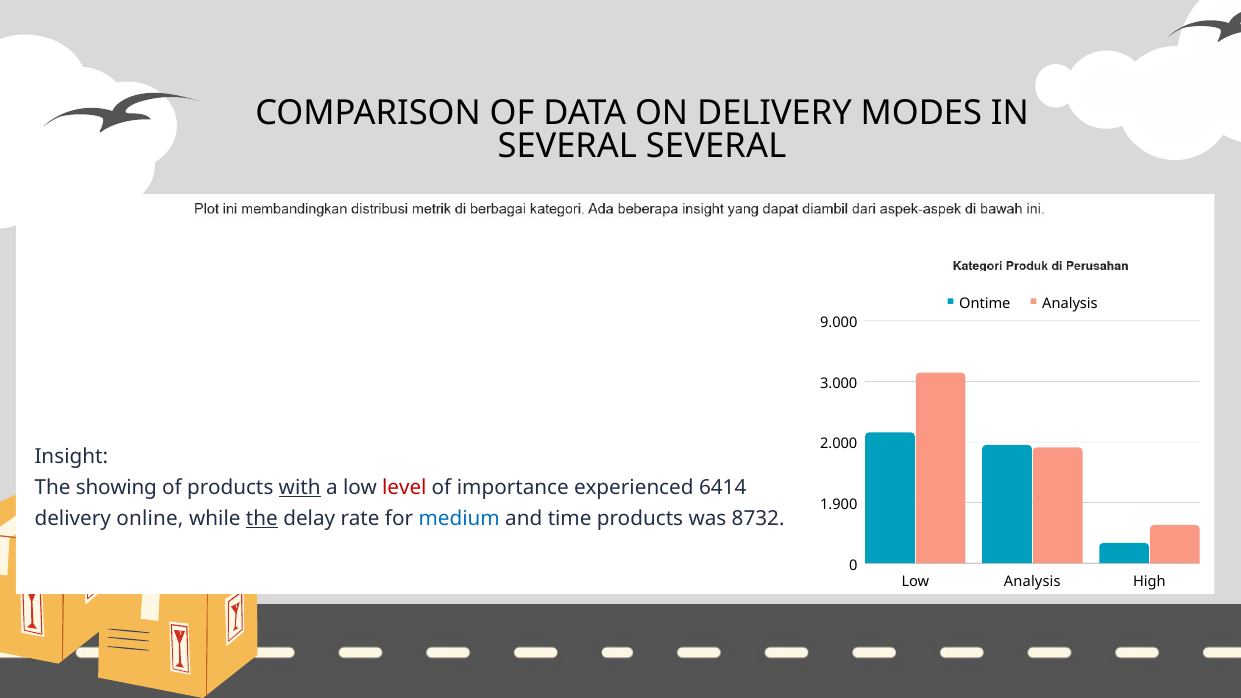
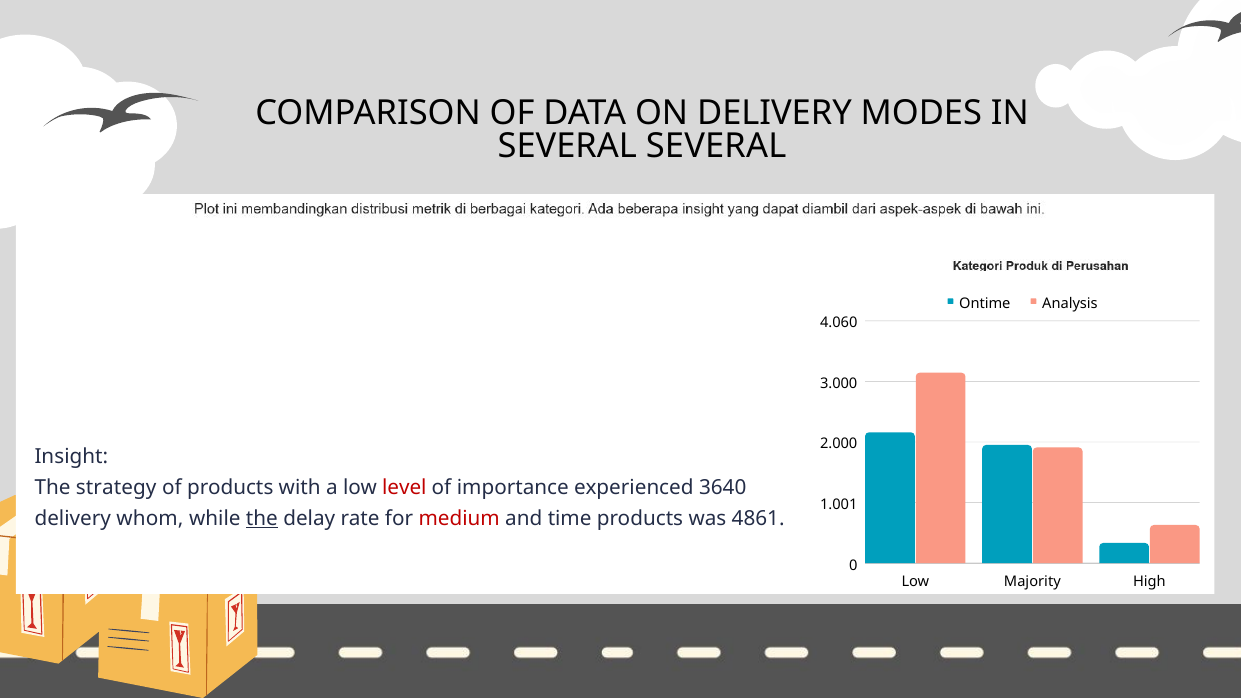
9.000: 9.000 -> 4.060 (839, 323)
showing: showing -> strategy (116, 488)
with underline: present -> none (300, 488)
6414: 6414 -> 3640 (723, 488)
1.900: 1.900 -> 1.001 (839, 505)
online: online -> whom (150, 519)
medium colour: blue -> red (459, 519)
8732: 8732 -> 4861 (758, 519)
Low Analysis: Analysis -> Majority (1032, 581)
